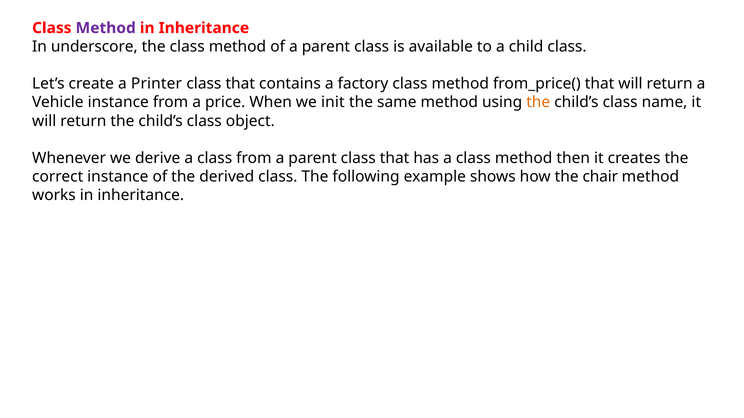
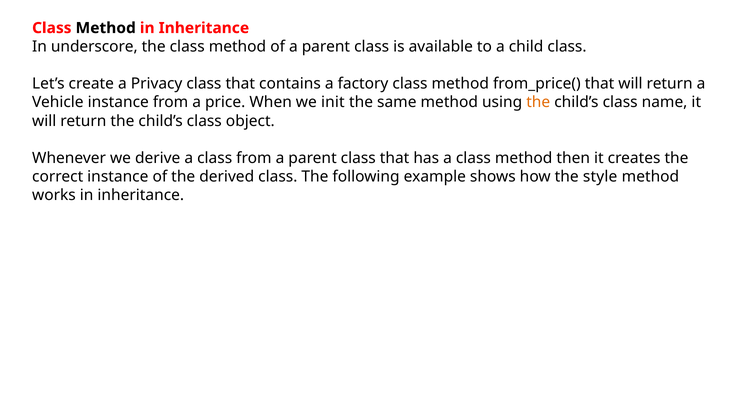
Method colour: purple -> black (106, 28)
Printer: Printer -> Privacy (157, 84)
chair: chair -> style (600, 177)
